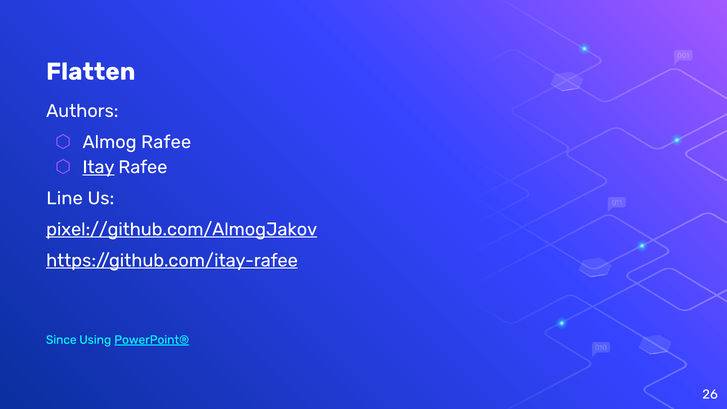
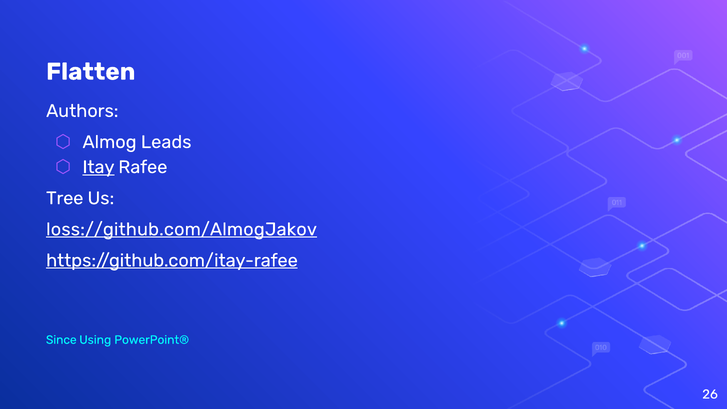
Almog Rafee: Rafee -> Leads (166, 142)
Line: Line -> Tree (65, 198)
pixel://github.com/AlmogJakov: pixel://github.com/AlmogJakov -> loss://github.com/AlmogJakov (182, 229)
PowerPoint® underline: present -> none (152, 340)
